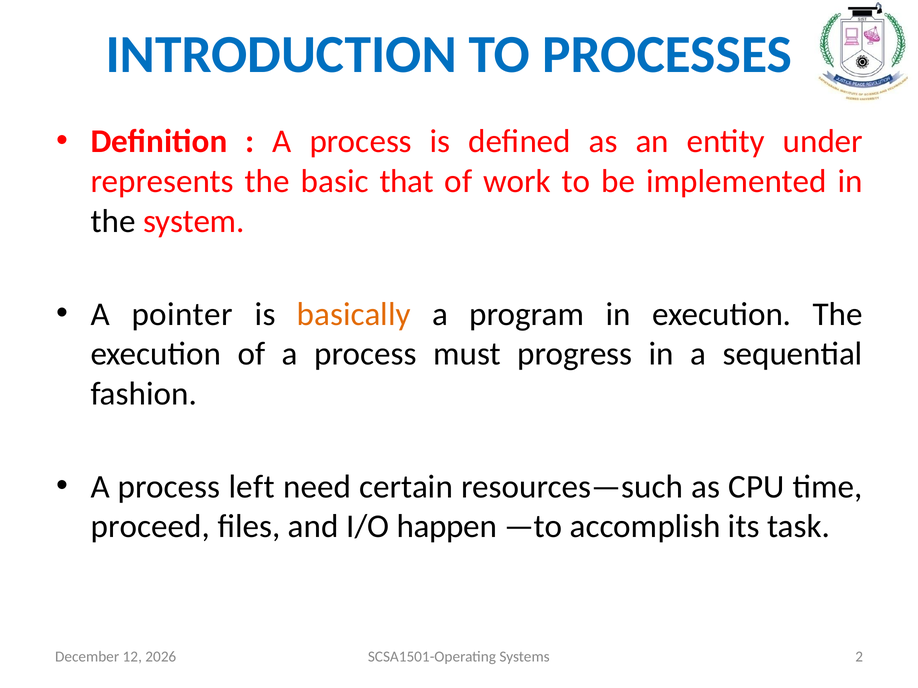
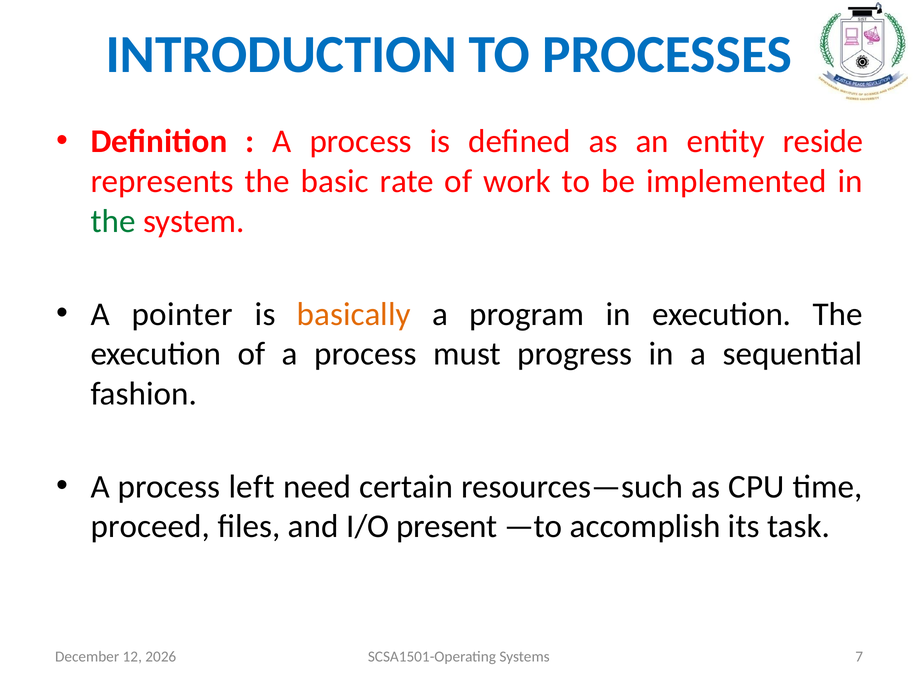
under: under -> reside (823, 142)
that: that -> rate (407, 181)
the colour: black -> green (113, 221)
happen: happen -> present (447, 527)
2: 2 -> 7 (859, 657)
